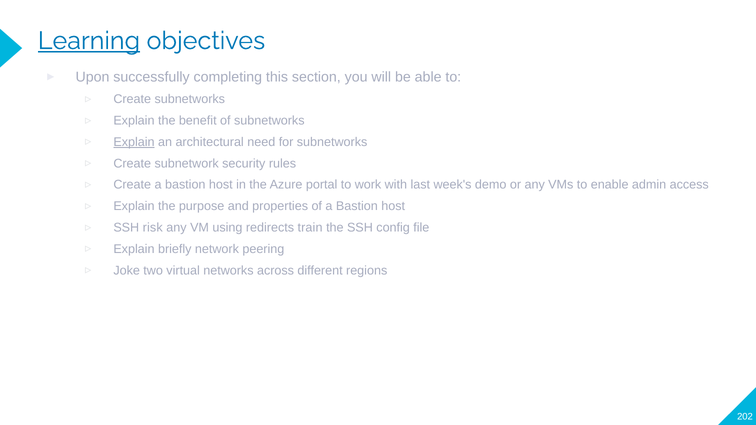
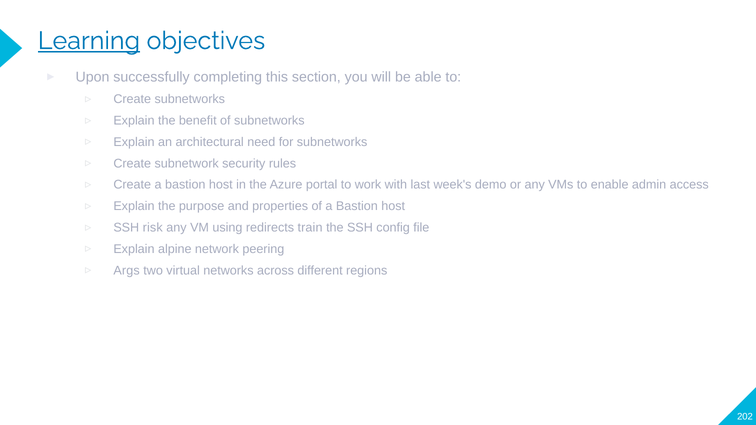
Explain underline: present -> none (134, 142)
briefly: briefly -> alpine (175, 249)
Joke: Joke -> Args (127, 271)
